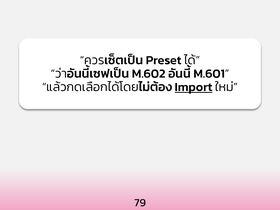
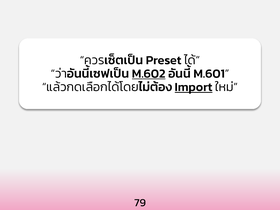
M.602 underline: none -> present (149, 74)
